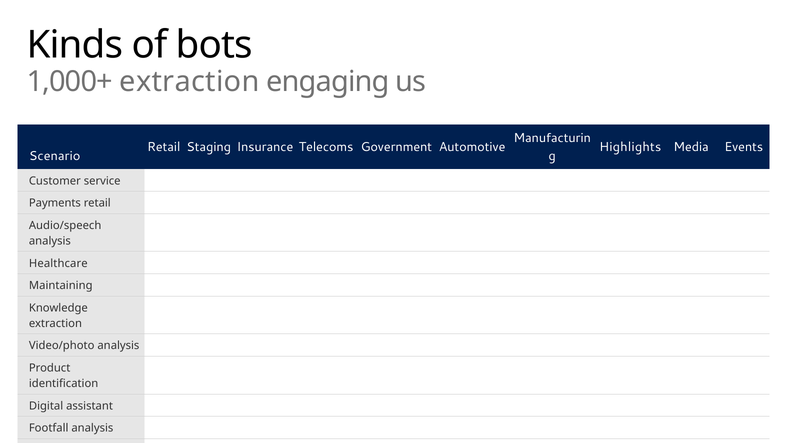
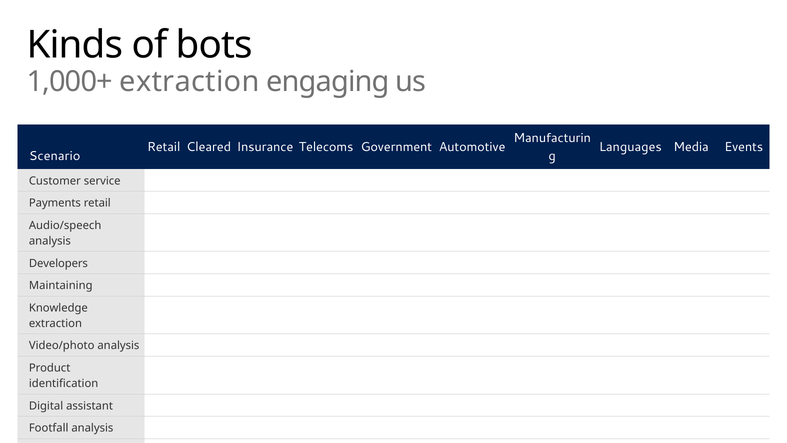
Staging: Staging -> Cleared (209, 147)
Highlights: Highlights -> Languages (630, 147)
Healthcare: Healthcare -> Developers (58, 263)
